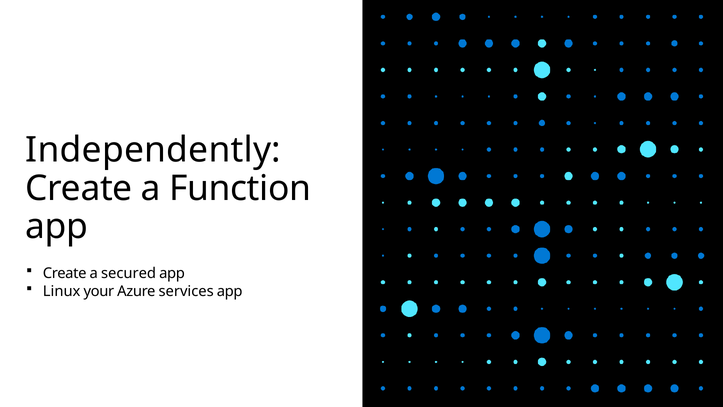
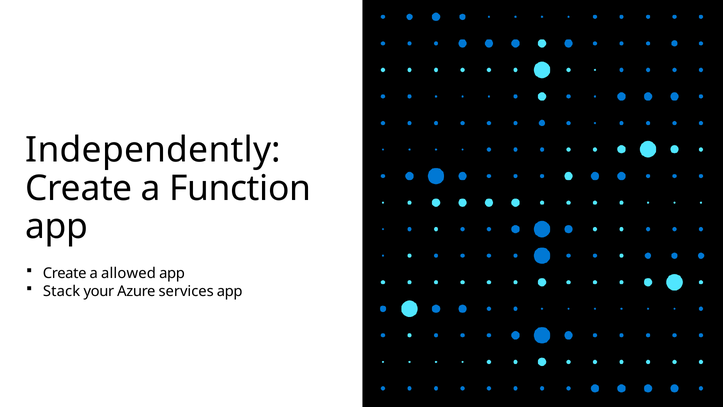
secured: secured -> allowed (128, 273)
Linux: Linux -> Stack (62, 291)
